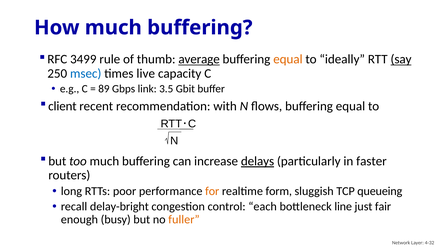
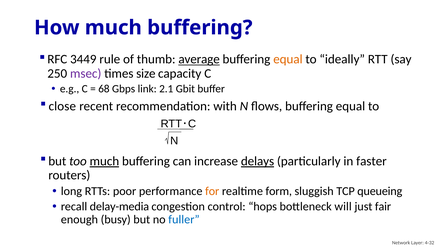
3499: 3499 -> 3449 (83, 59)
say underline: present -> none (401, 59)
msec colour: blue -> purple (86, 73)
live: live -> size (146, 73)
89: 89 -> 68 (104, 89)
3.5: 3.5 -> 2.1 (166, 89)
client: client -> close (62, 106)
much underline: none -> present (104, 161)
delay-bright: delay-bright -> delay-media (119, 206)
each: each -> hops (263, 206)
line: line -> will (343, 206)
fuller colour: orange -> blue (184, 219)
